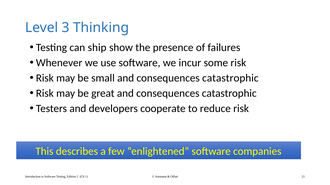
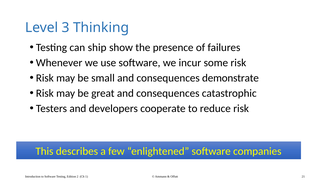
small and consequences catastrophic: catastrophic -> demonstrate (230, 78)
